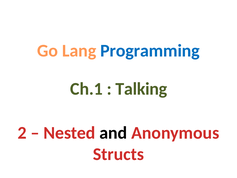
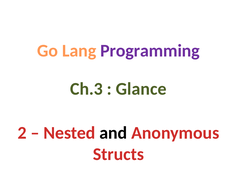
Programming colour: blue -> purple (150, 51)
Ch.1: Ch.1 -> Ch.3 (86, 89)
Talking: Talking -> Glance (141, 89)
